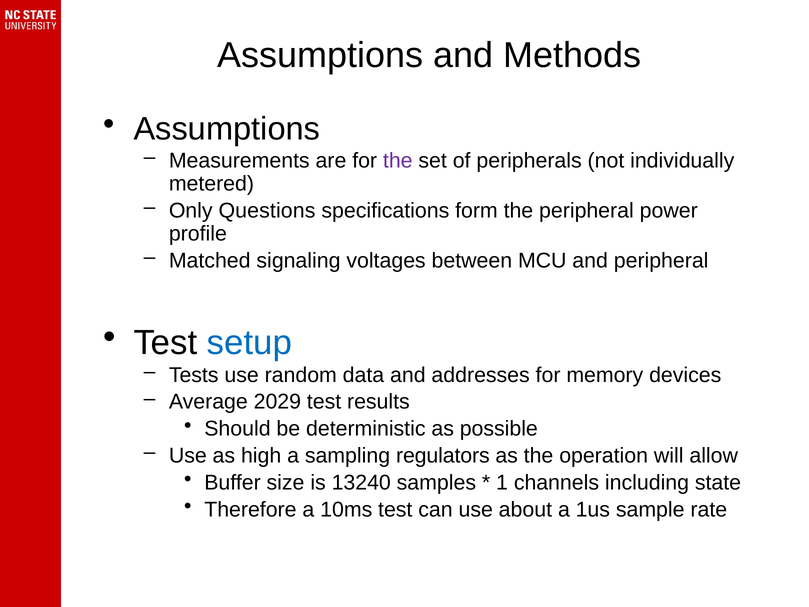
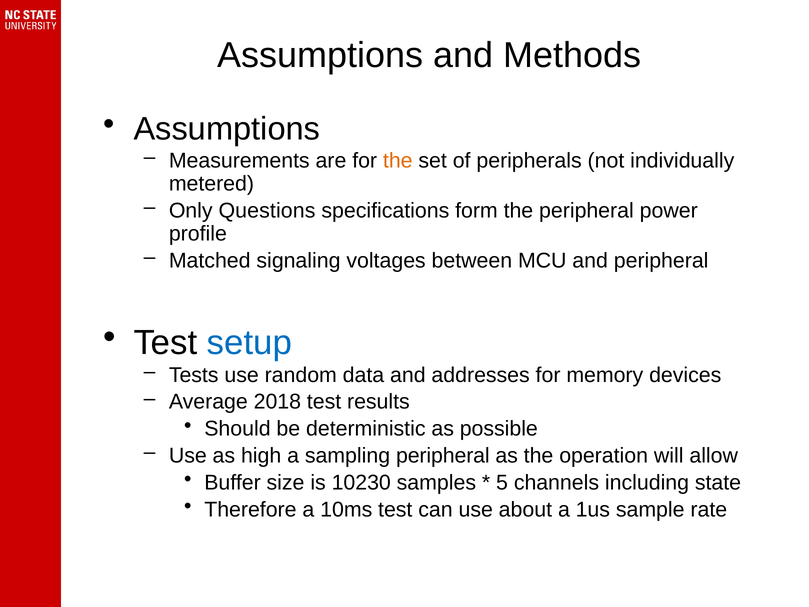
the colour: purple -> orange (398, 161)
2029: 2029 -> 2018 (277, 402)
sampling regulators: regulators -> peripheral (443, 456)
13240: 13240 -> 10230 (361, 482)
1: 1 -> 5 (502, 482)
